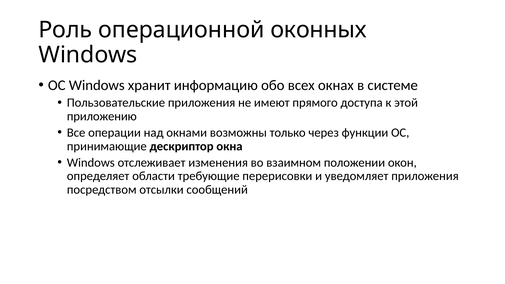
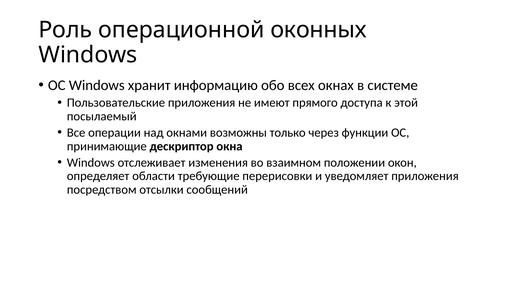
приложению: приложению -> посылаемый (102, 116)
